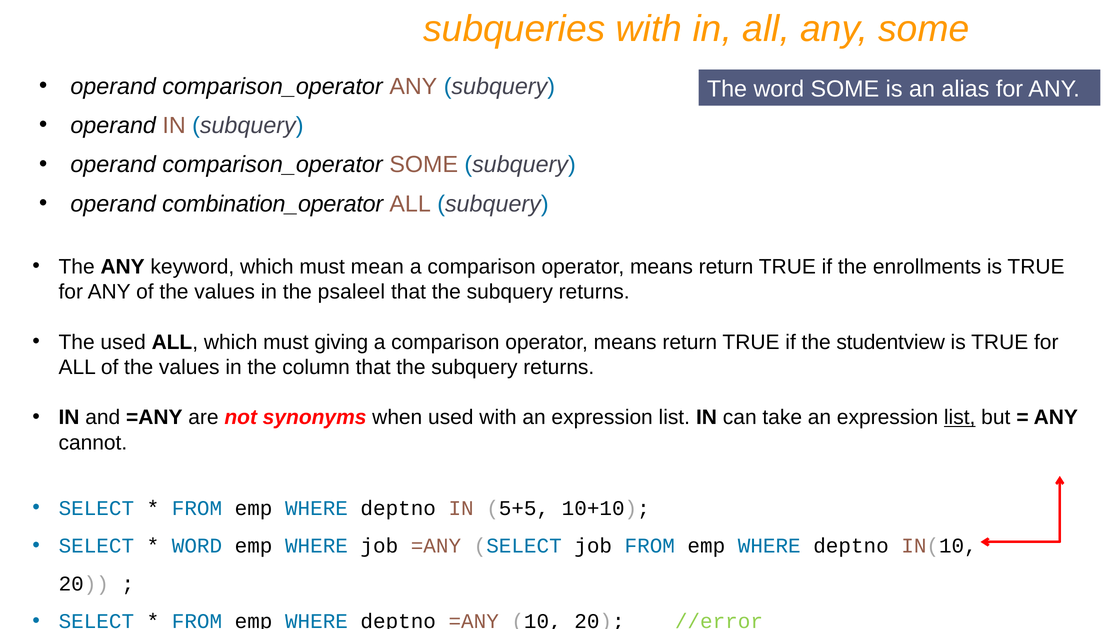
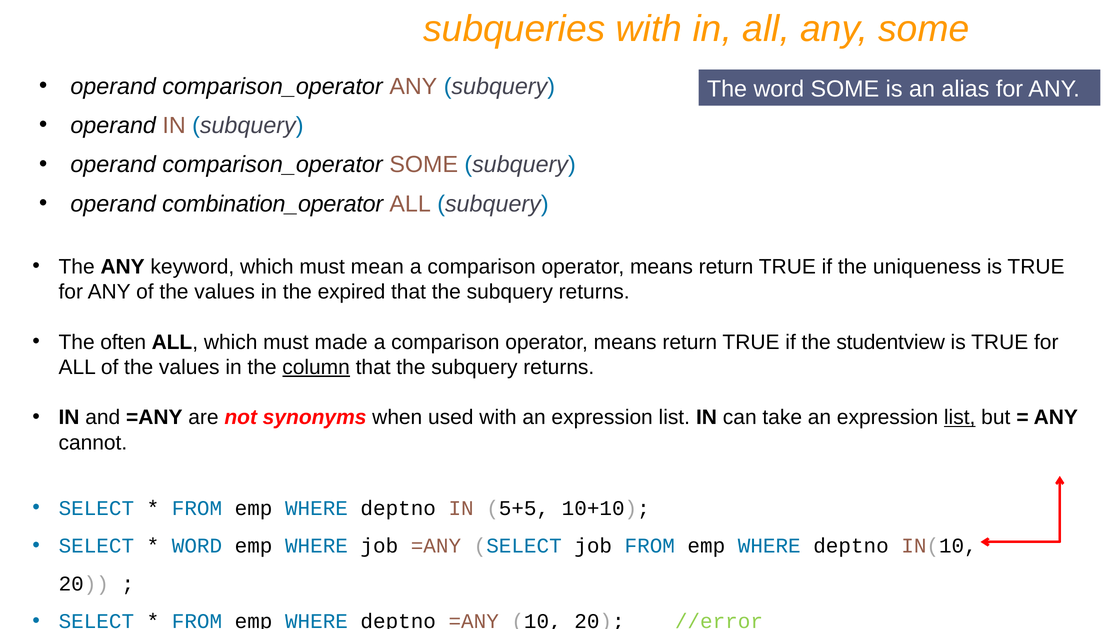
enrollments: enrollments -> uniqueness (927, 267)
psaleel: psaleel -> expired (352, 292)
The used: used -> often (123, 342)
giving: giving -> made (341, 342)
column underline: none -> present (316, 367)
